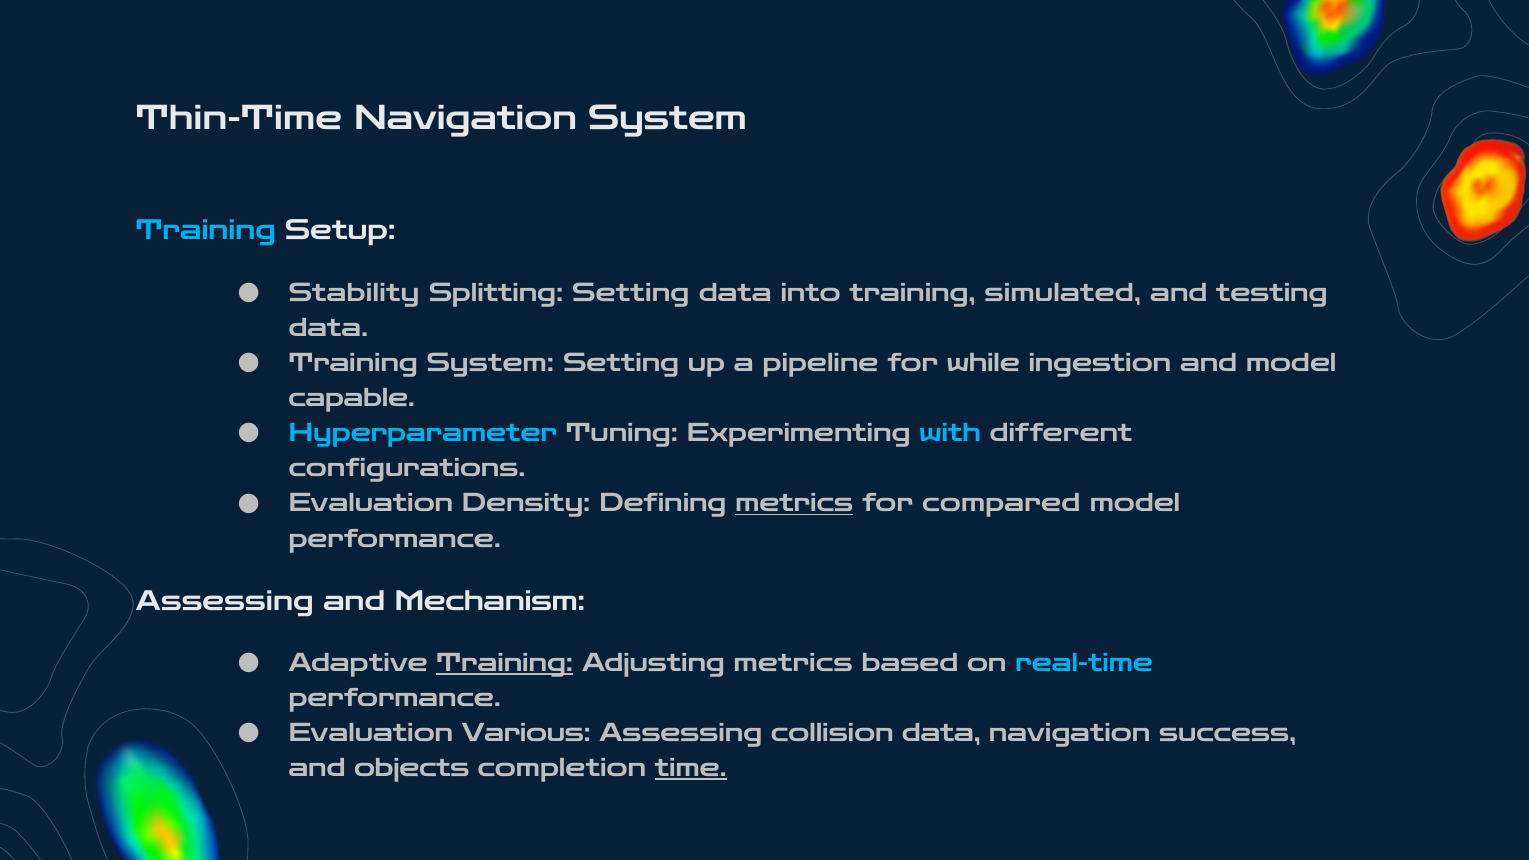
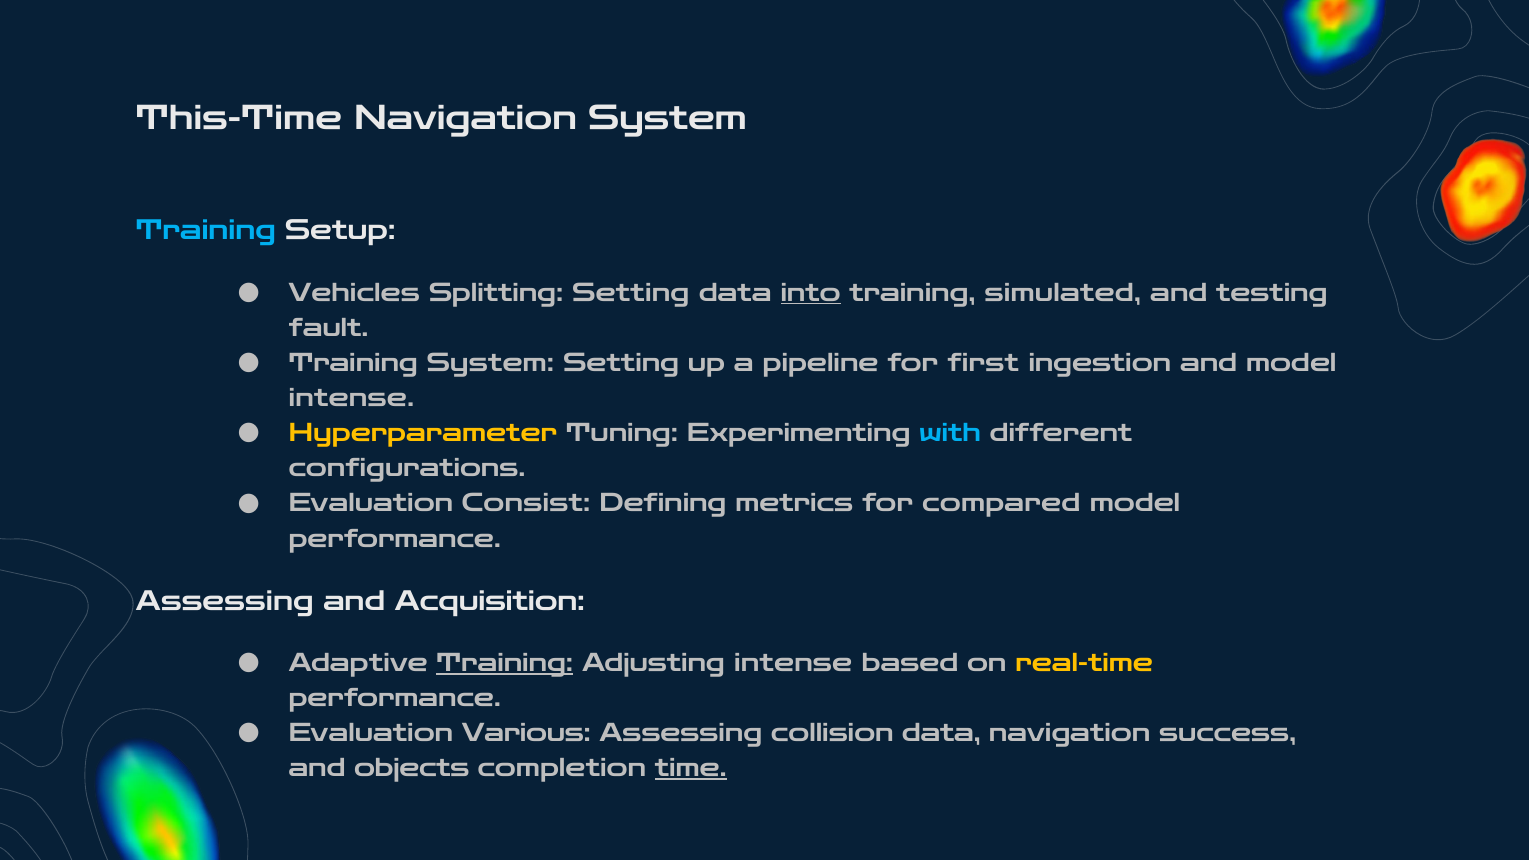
Thin-Time: Thin-Time -> This-Time (239, 119)
Stability: Stability -> Vehicles (354, 293)
into underline: none -> present (811, 293)
data: data -> fault (329, 328)
while: while -> first (983, 363)
capable: capable -> intense (351, 398)
Hyperparameter colour: light blue -> yellow (423, 433)
Density: Density -> Consist (526, 504)
metrics underline: present -> none (794, 504)
Mechanism: Mechanism -> Acquisition (490, 601)
Adjusting metrics: metrics -> intense (793, 663)
real-time colour: light blue -> yellow (1084, 663)
